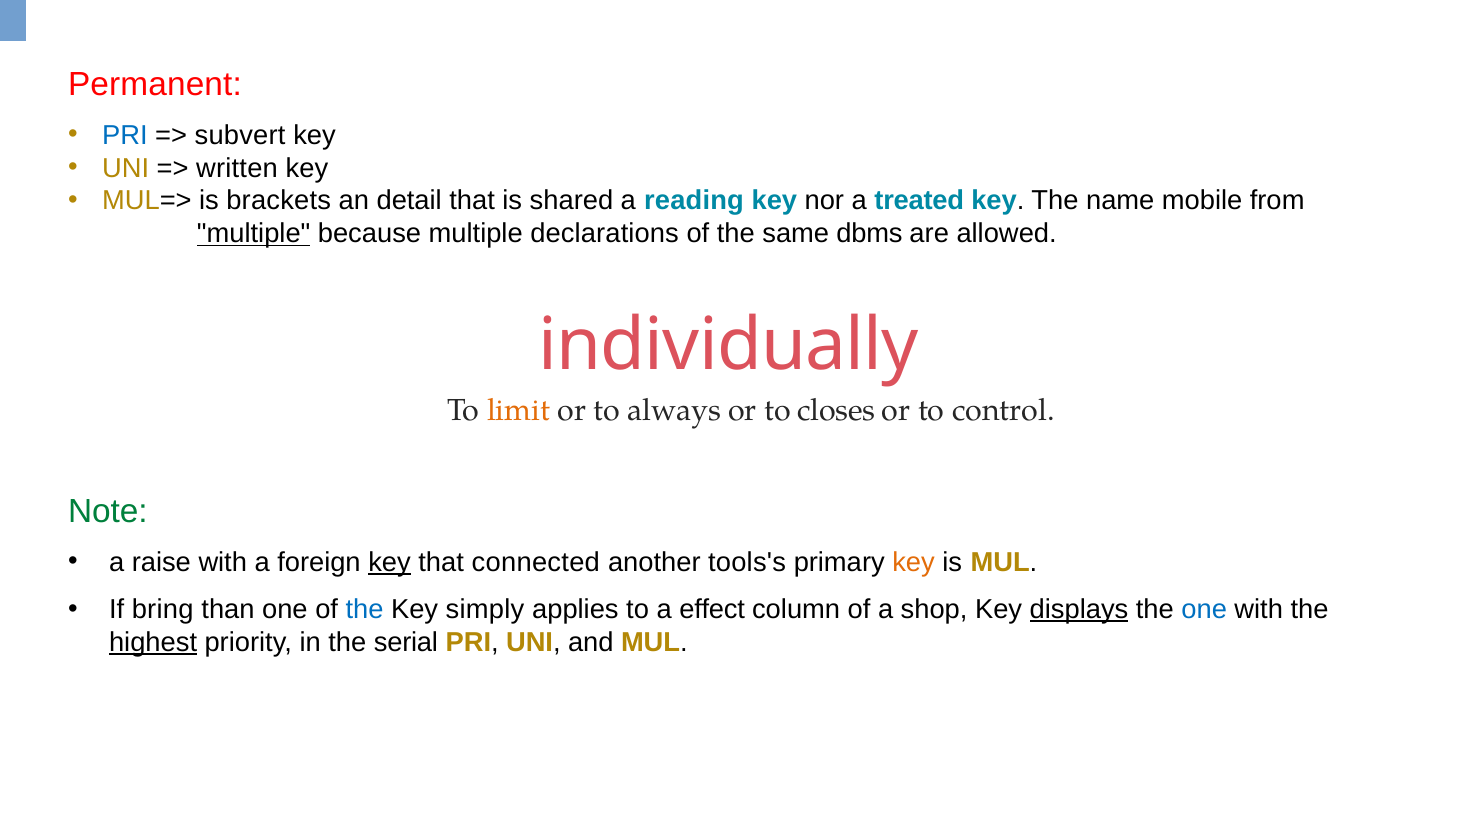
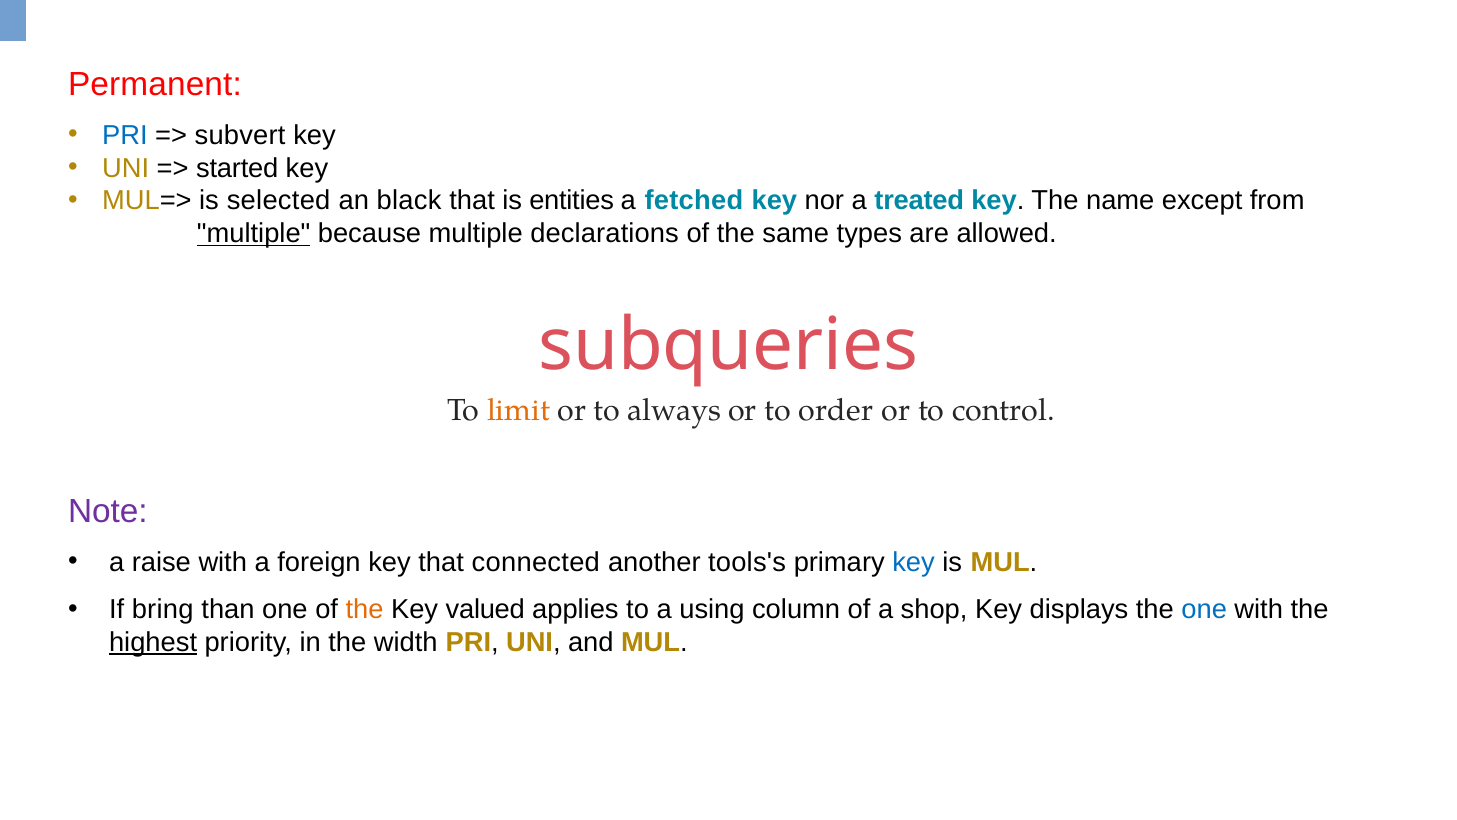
written: written -> started (237, 168)
brackets: brackets -> selected (279, 201)
detail: detail -> black (409, 201)
shared: shared -> entities (572, 201)
reading: reading -> fetched (694, 201)
mobile: mobile -> except (1202, 201)
dbms: dbms -> types (869, 234)
individually: individually -> subqueries (728, 345)
closes: closes -> order (836, 410)
Note colour: green -> purple (108, 511)
key underline: present -> none (390, 562)
key colour: orange -> blue (914, 562)
the colour: blue -> orange (364, 609)
simply: simply -> valued (485, 609)
effect: effect -> using (712, 609)
displays underline: present -> none (1079, 609)
serial: serial -> width (406, 642)
